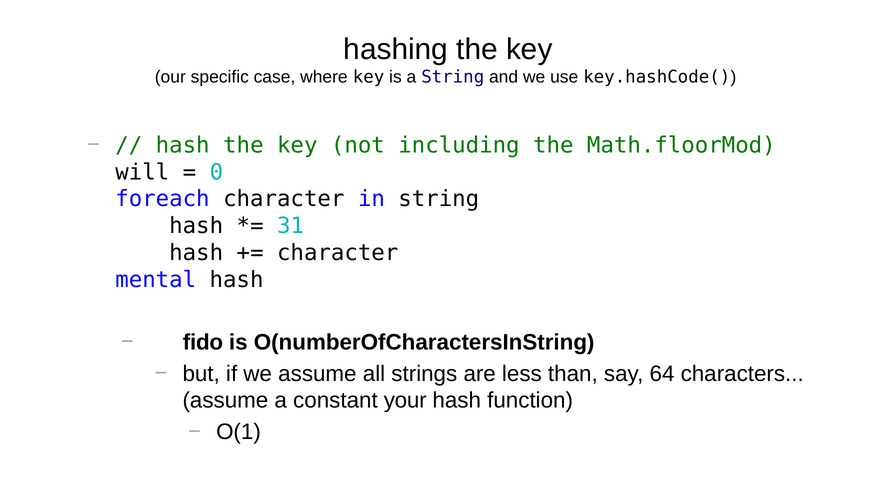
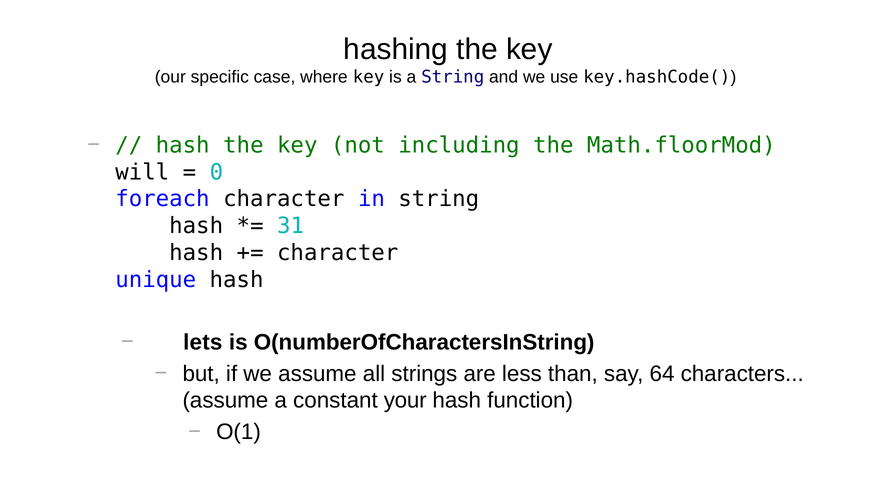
mental: mental -> unique (156, 280)
fido: fido -> lets (203, 342)
